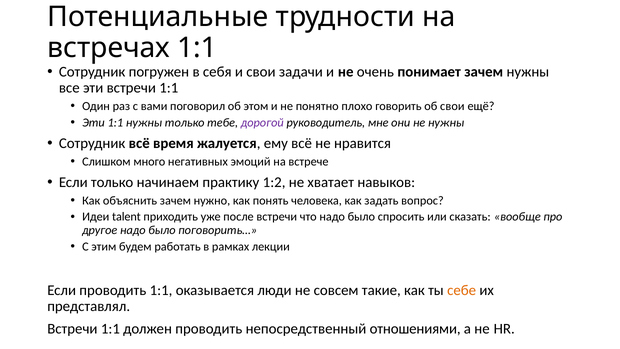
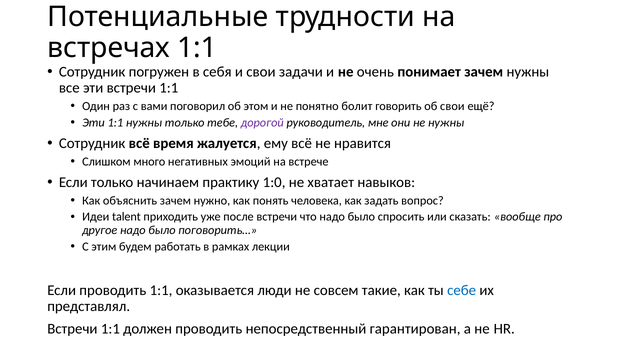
плохо: плохо -> болит (357, 106)
1:2: 1:2 -> 1:0 (274, 182)
себе colour: orange -> blue (462, 290)
отношениями: отношениями -> гарантирован (415, 329)
